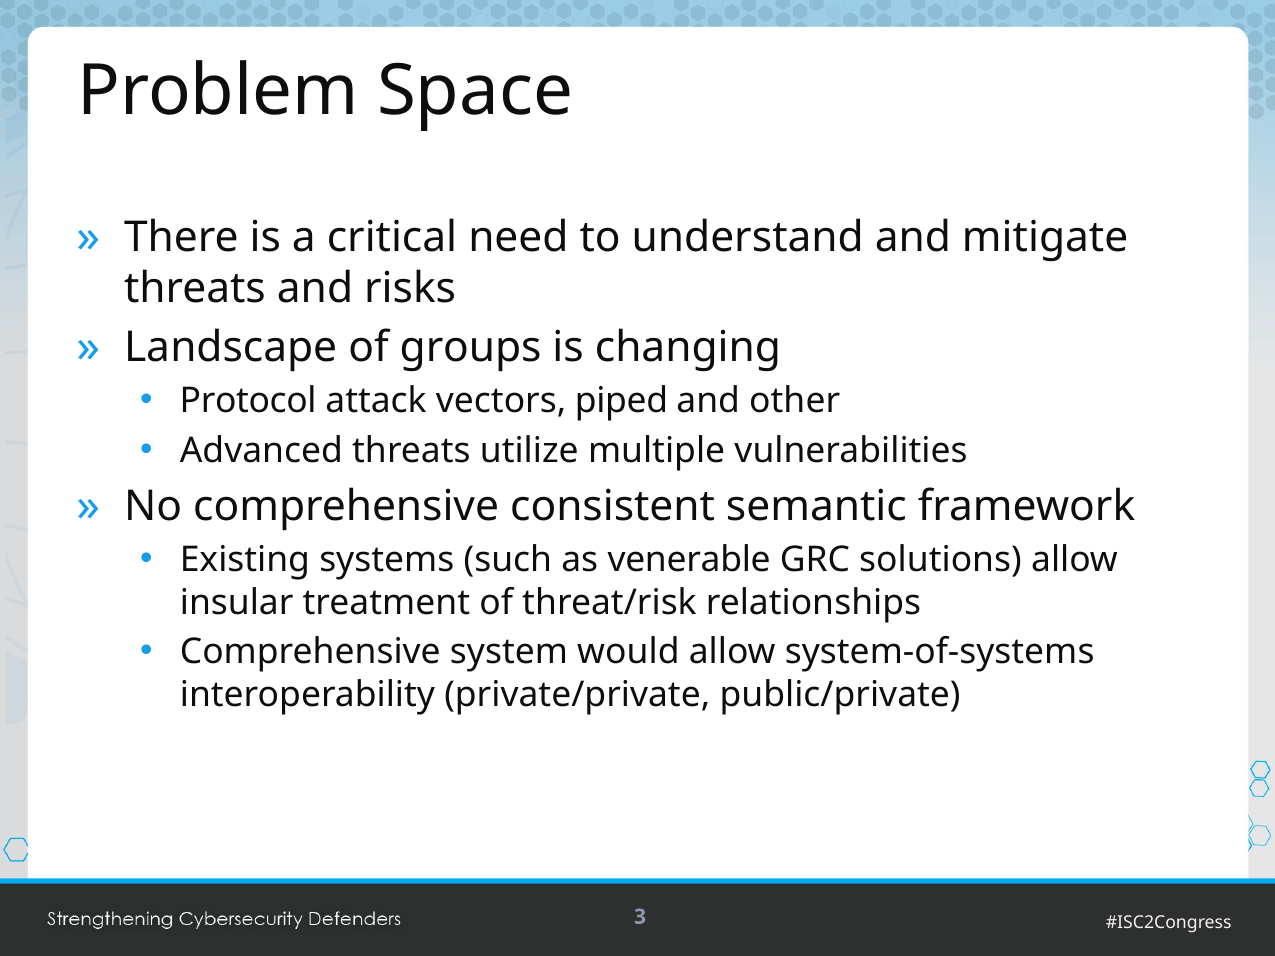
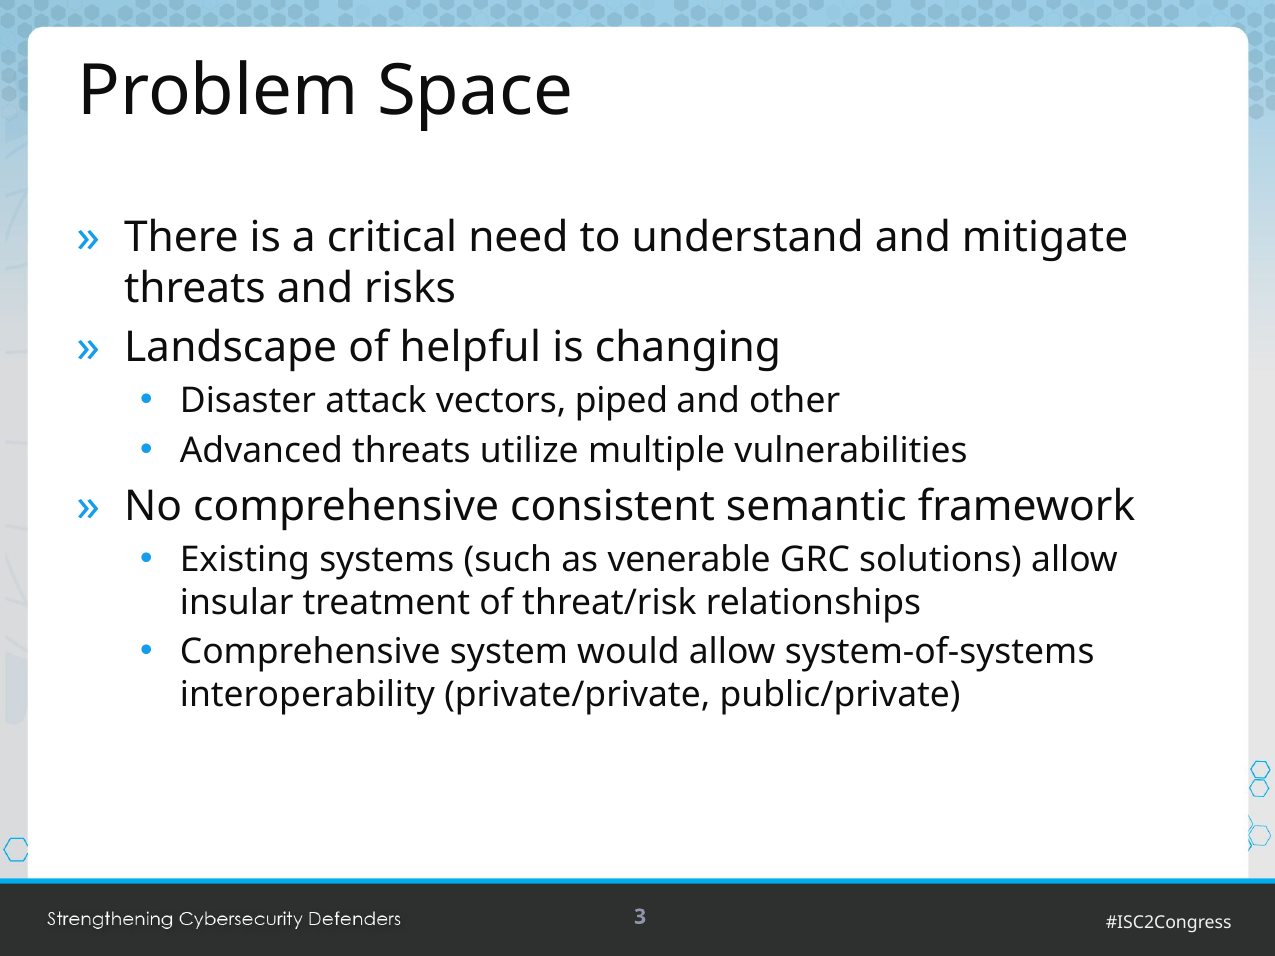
groups: groups -> helpful (470, 348)
Protocol: Protocol -> Disaster (248, 401)
